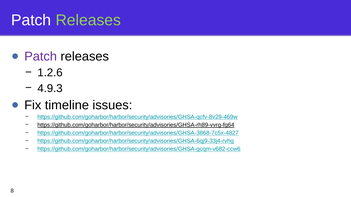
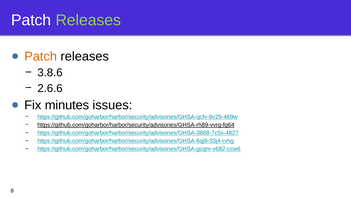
Patch colour: purple -> orange (41, 56)
1.2.6: 1.2.6 -> 3.8.6 (50, 73)
4.9.3: 4.9.3 -> 2.6.6 (50, 88)
timeline: timeline -> minutes (67, 105)
